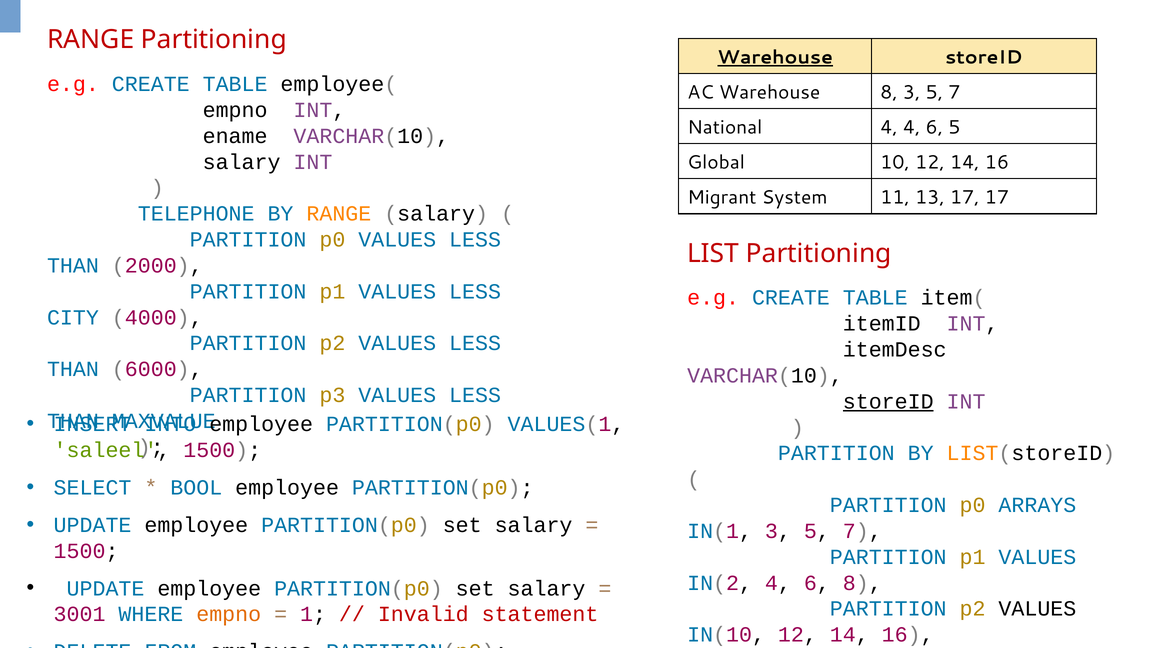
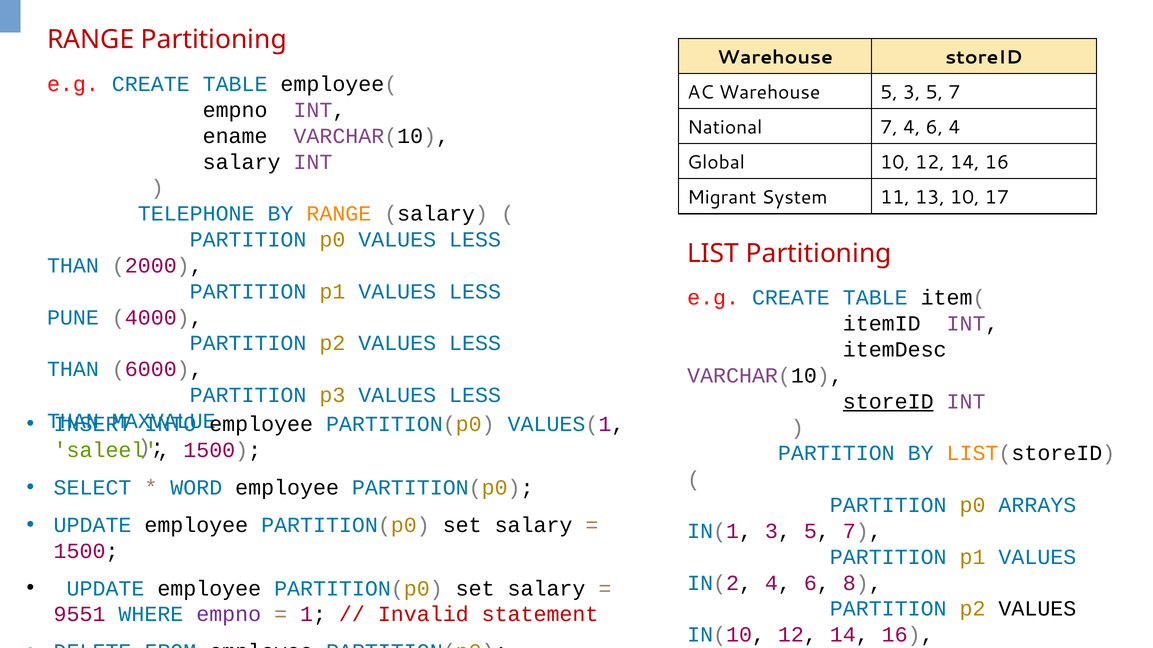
Warehouse underline: present -> none (775, 57)
Warehouse 8: 8 -> 5 (889, 93)
National 4: 4 -> 7 (889, 128)
6 5: 5 -> 4 (954, 128)
13 17: 17 -> 10 (965, 198)
CITY: CITY -> PUNE (73, 318)
BOOL: BOOL -> WORD (196, 488)
3001: 3001 -> 9551 (80, 615)
empno colour: orange -> purple (229, 615)
